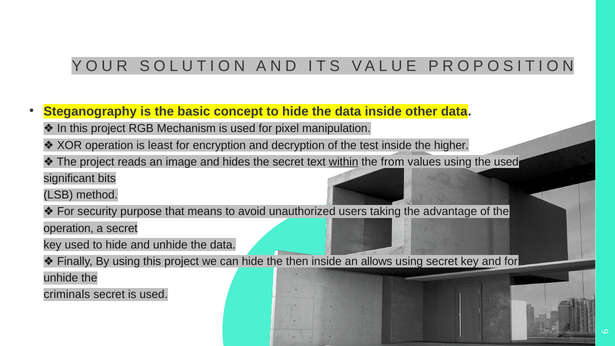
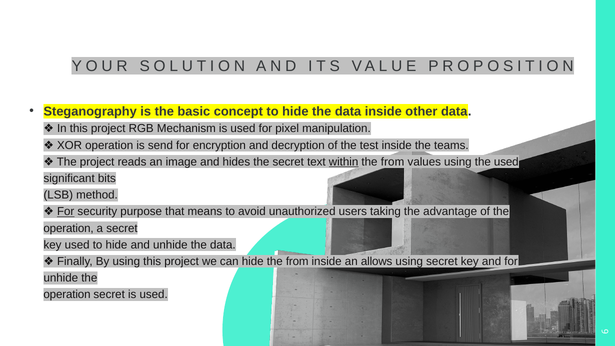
least: least -> send (160, 145)
higher: higher -> teams (451, 145)
For underline: none -> present (66, 212)
hide the then: then -> from (297, 261)
criminals: criminals -> operation (67, 295)
